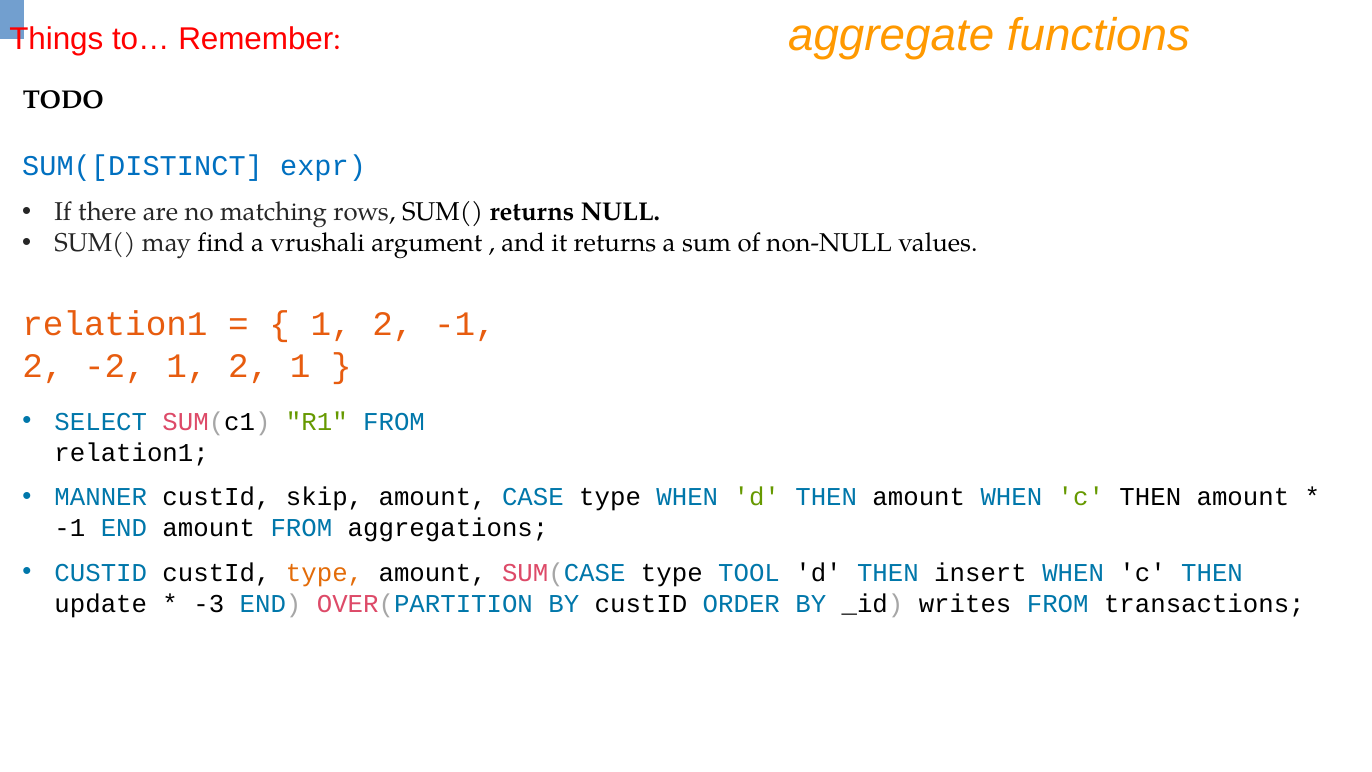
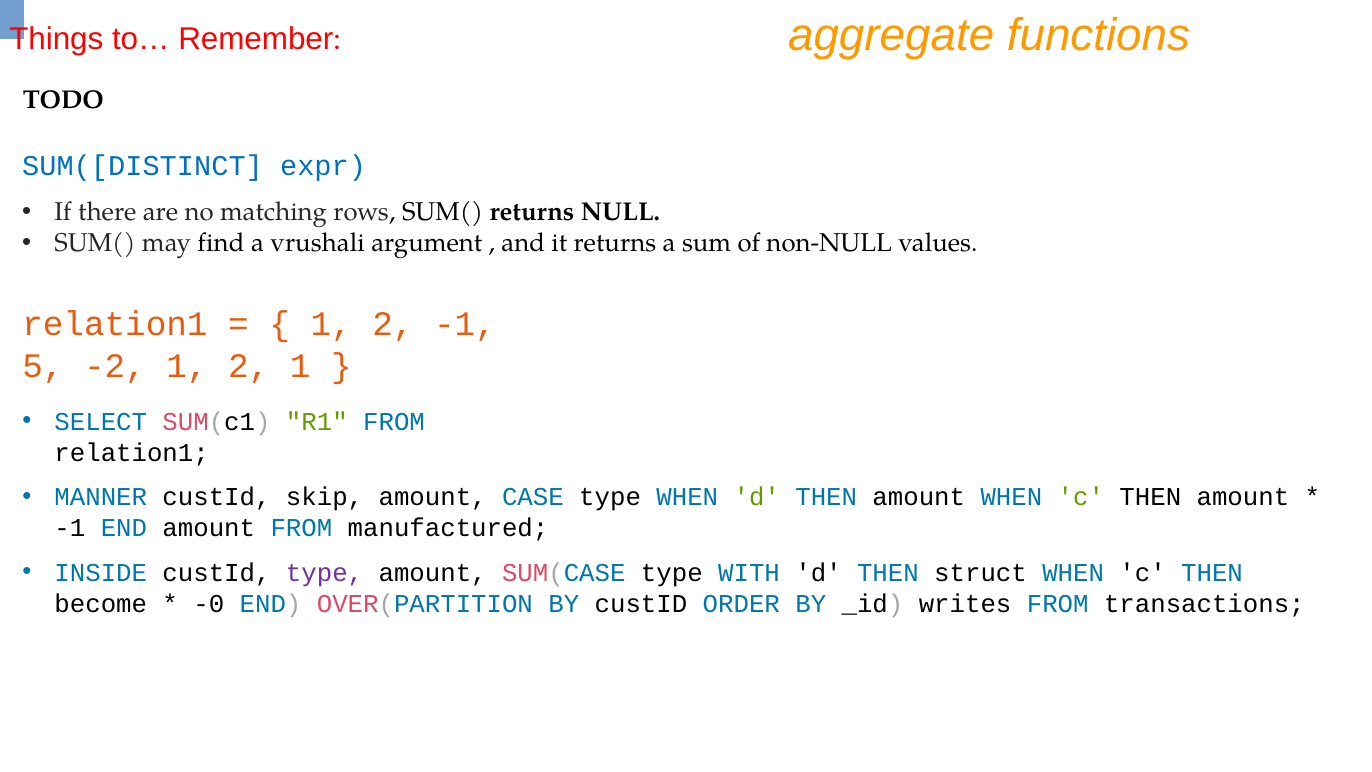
2: 2 -> 5 (43, 366)
aggregations: aggregations -> manufactured (448, 528)
CUSTID: CUSTID -> INSIDE (101, 573)
type colour: orange -> purple (325, 573)
TOOL: TOOL -> WITH (749, 573)
insert: insert -> struct (981, 573)
update: update -> become (101, 604)
-3: -3 -> -0 (209, 604)
